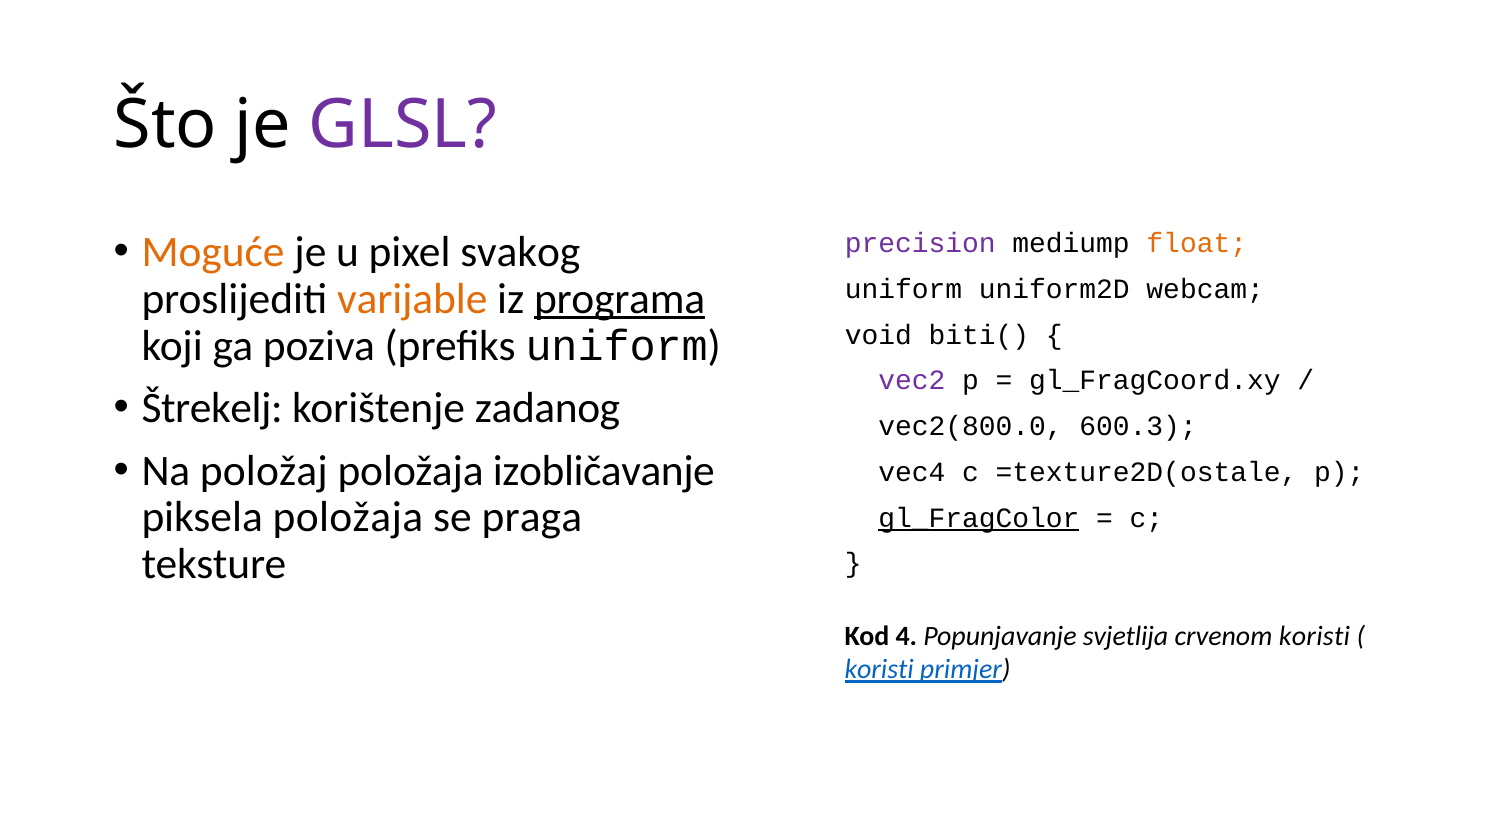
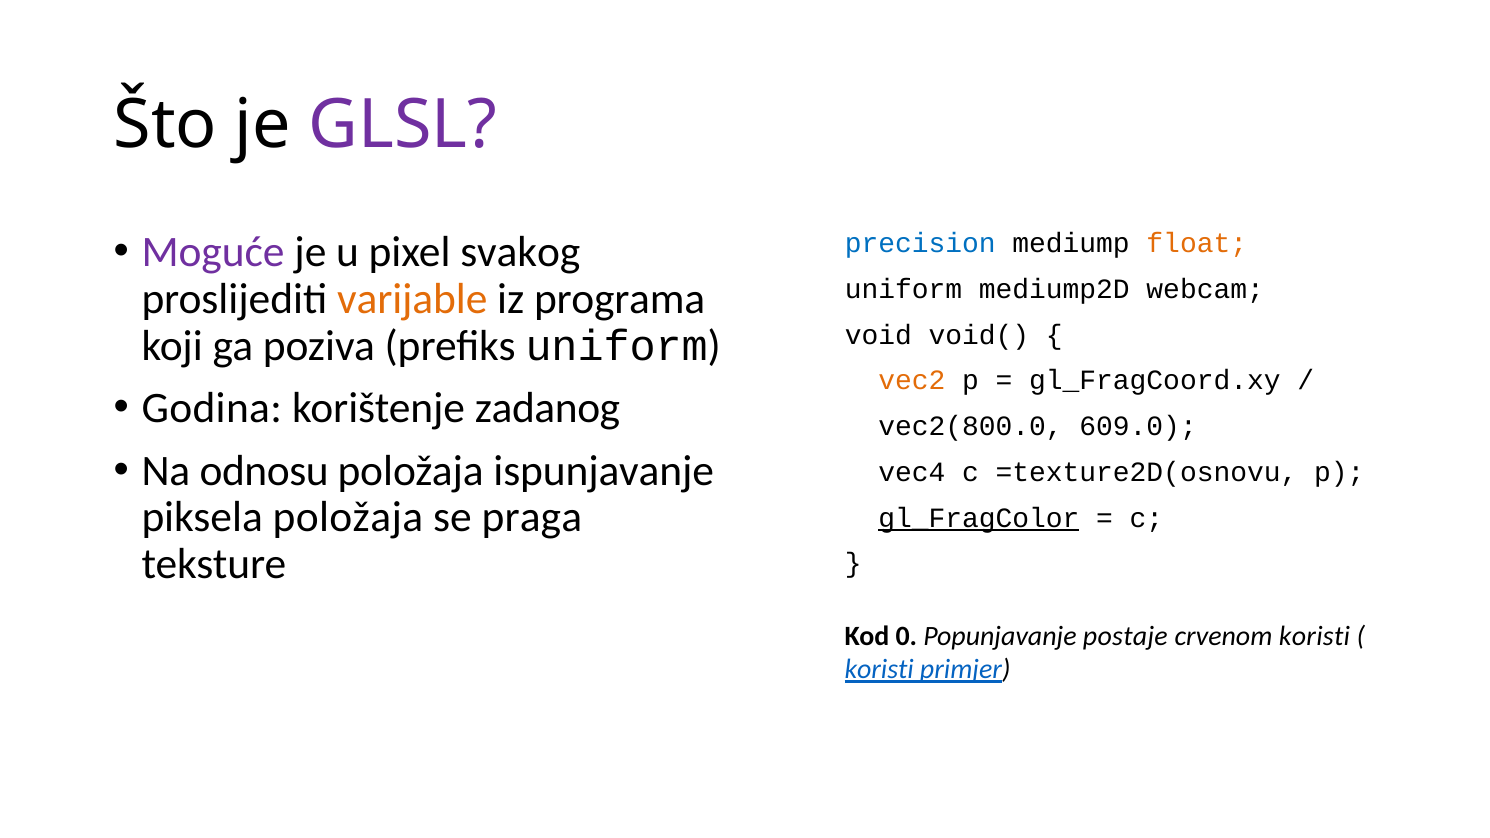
Moguće colour: orange -> purple (213, 252)
precision colour: purple -> blue (920, 244)
uniform2D: uniform2D -> mediump2D (1054, 289)
programa underline: present -> none (620, 299)
biti(: biti( -> void( (979, 335)
vec2 colour: purple -> orange (912, 381)
Štrekelj: Štrekelj -> Godina (212, 408)
600.3: 600.3 -> 609.0 (1138, 426)
položaj: položaj -> odnosu (264, 471)
izobličavanje: izobličavanje -> ispunjavanje (604, 471)
=texture2D(ostale: =texture2D(ostale -> =texture2D(osnovu (1146, 472)
4: 4 -> 0 (906, 636)
svjetlija: svjetlija -> postaje (1125, 636)
